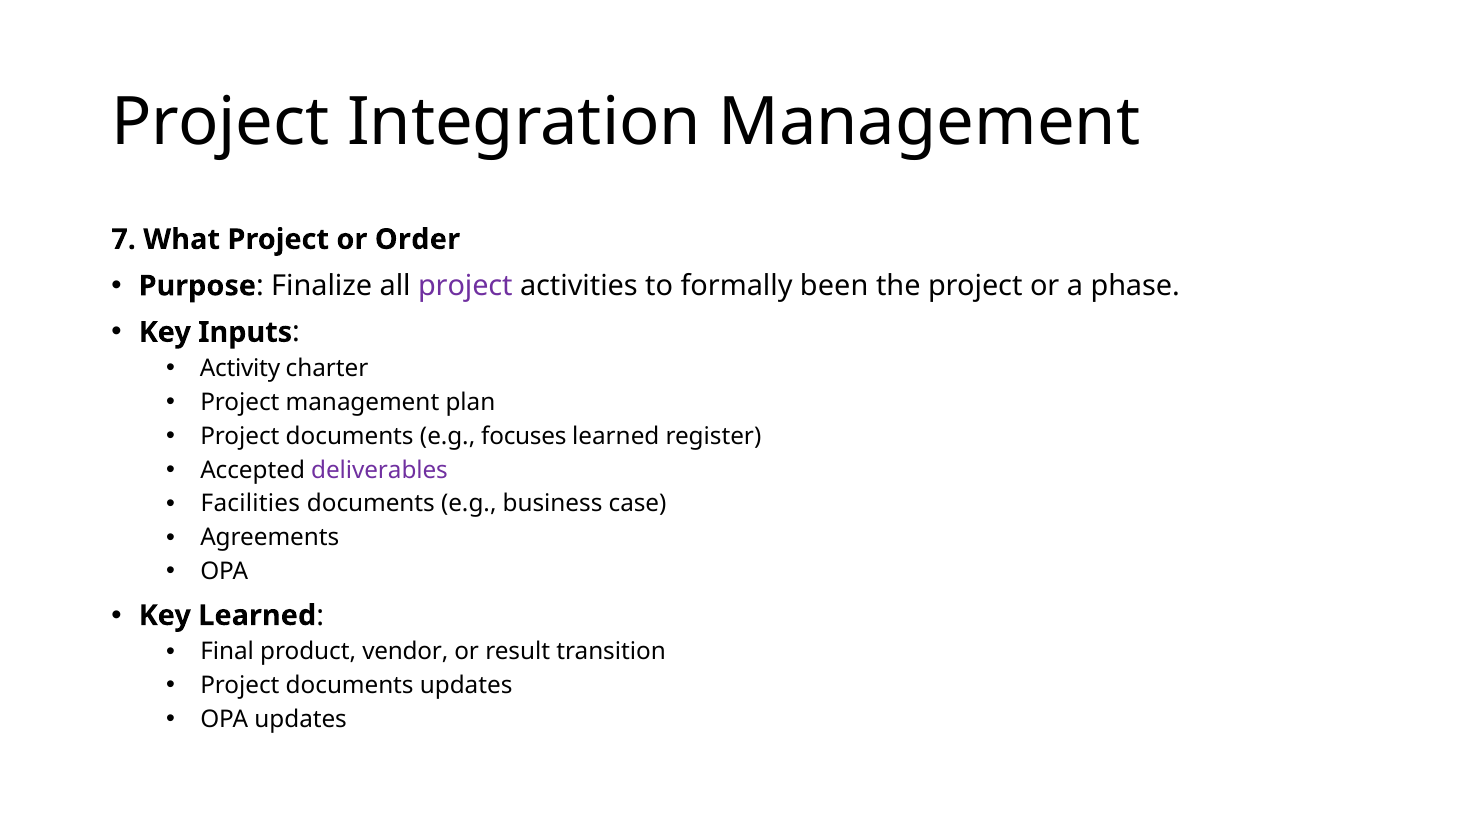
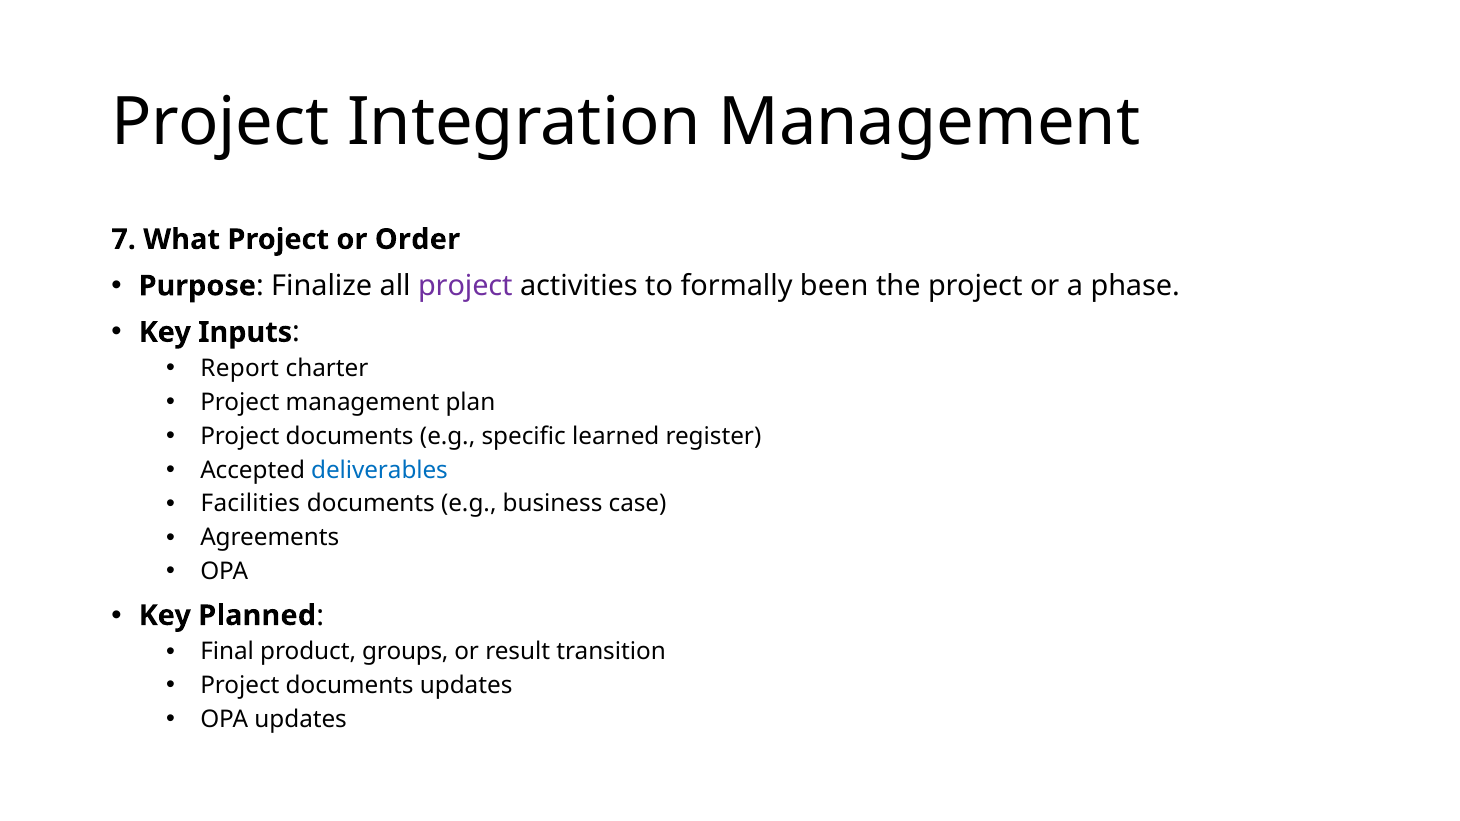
Activity: Activity -> Report (240, 369)
focuses: focuses -> specific (524, 436)
deliverables colour: purple -> blue (380, 470)
Key Learned: Learned -> Planned (257, 616)
vendor: vendor -> groups (405, 652)
